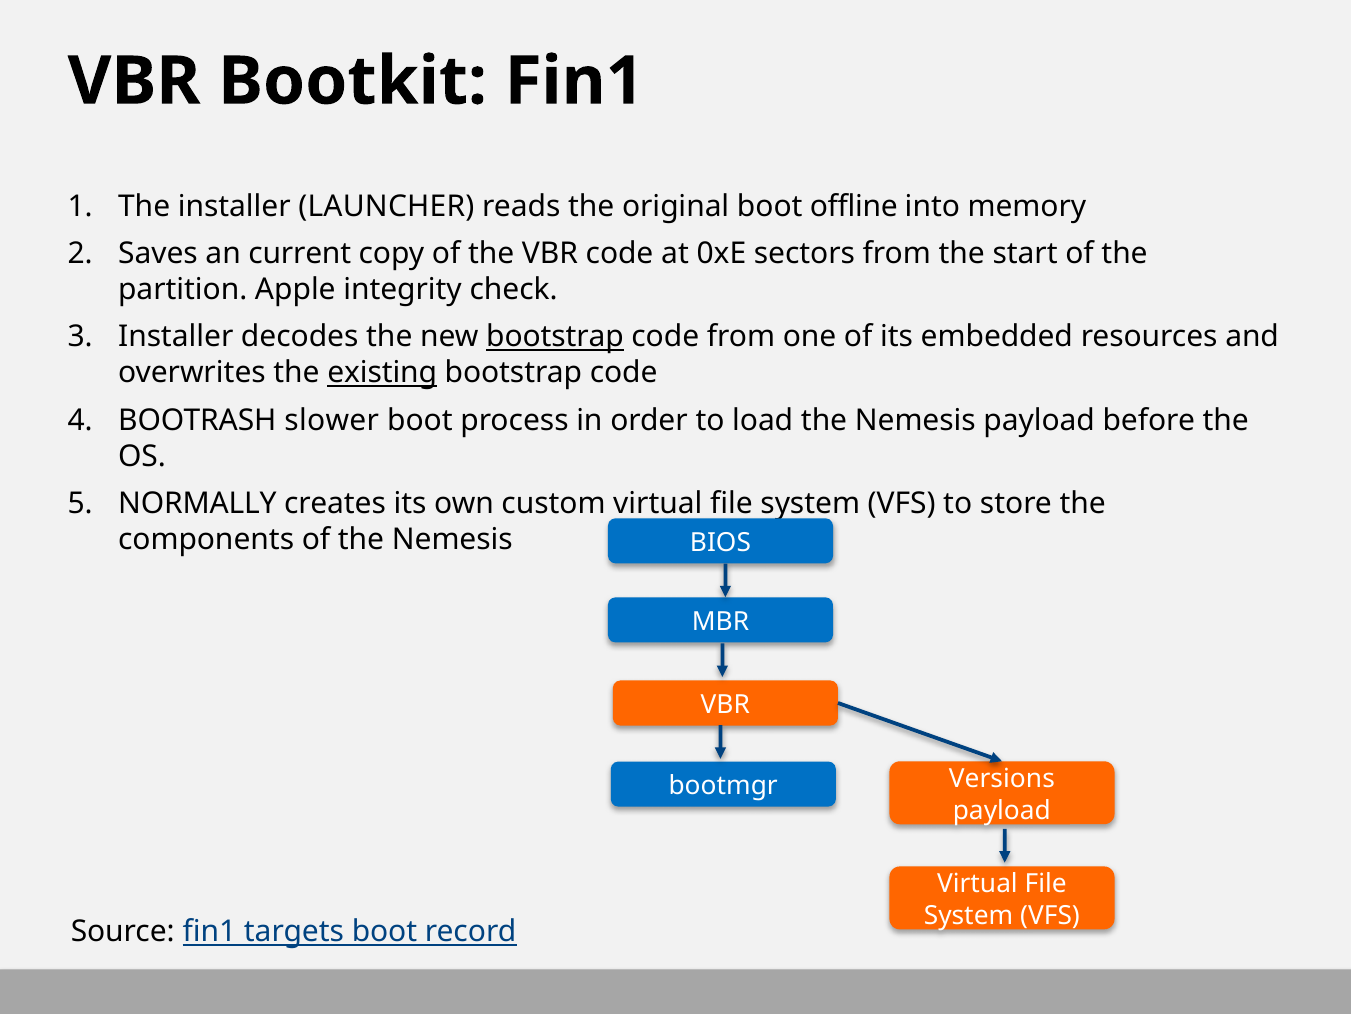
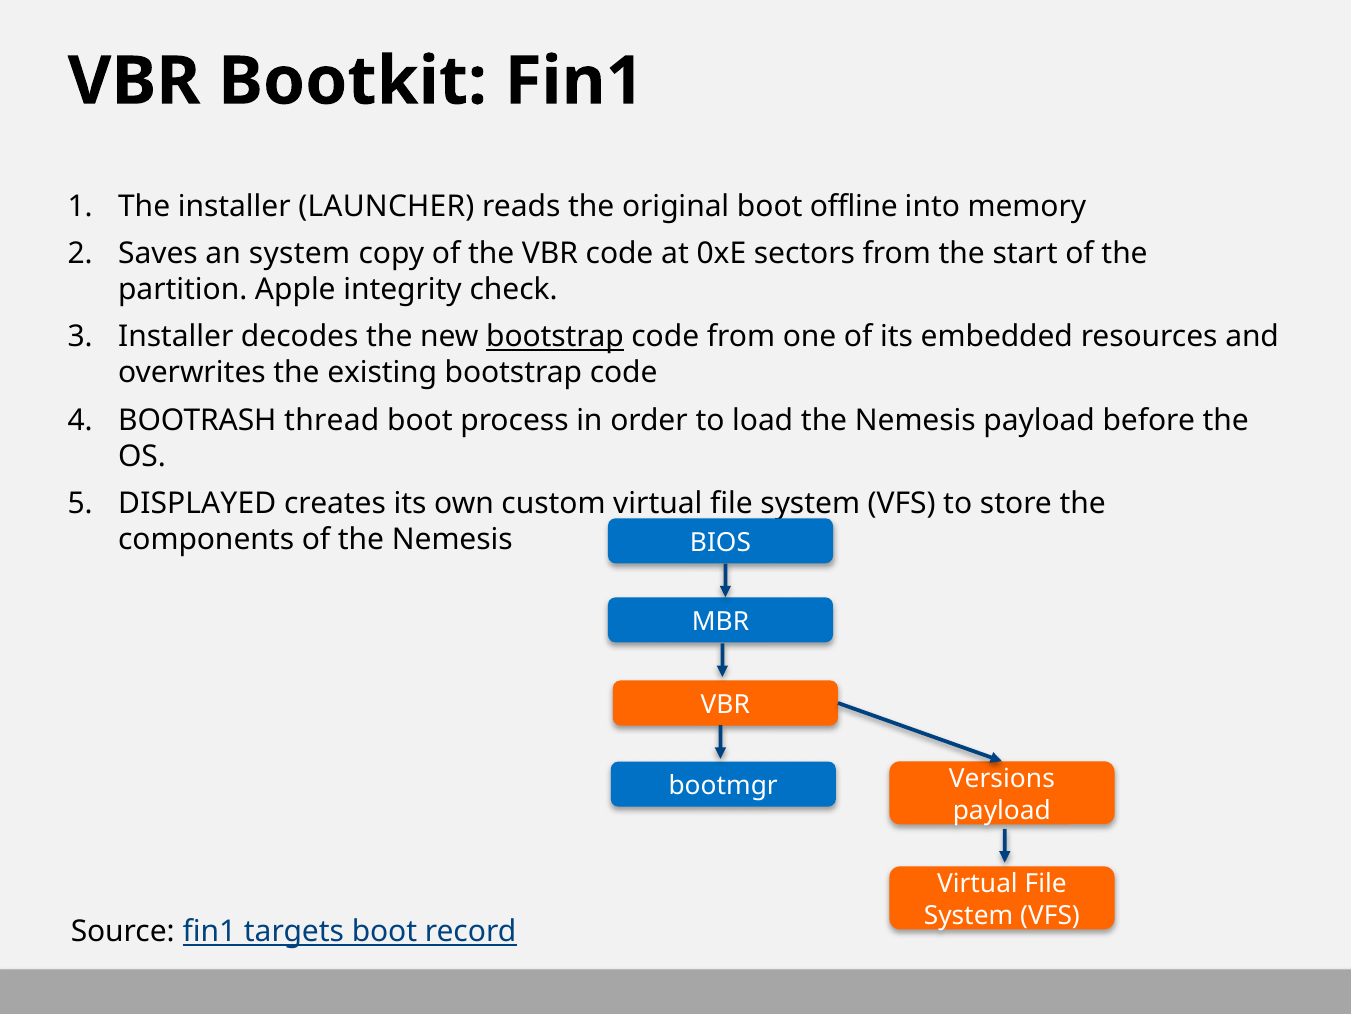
an current: current -> system (300, 253)
existing underline: present -> none (382, 373)
slower: slower -> thread (332, 420)
NORMALLY: NORMALLY -> DISPLAYED (197, 503)
